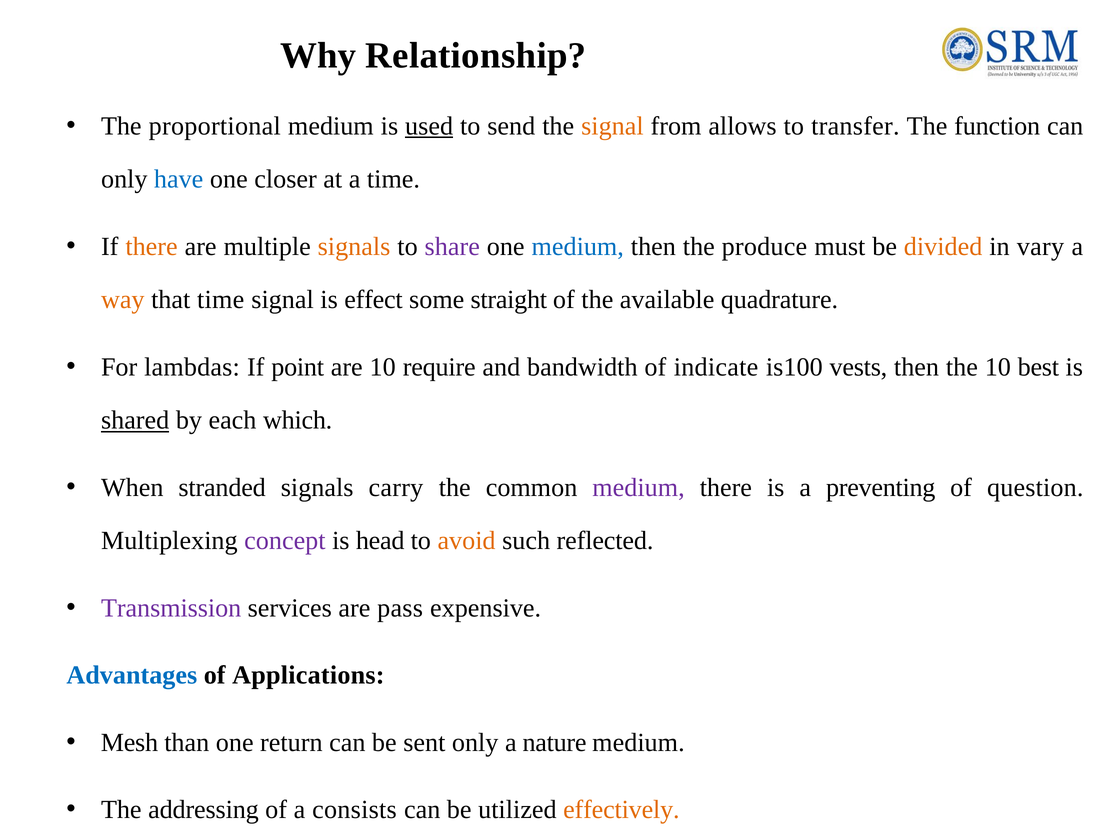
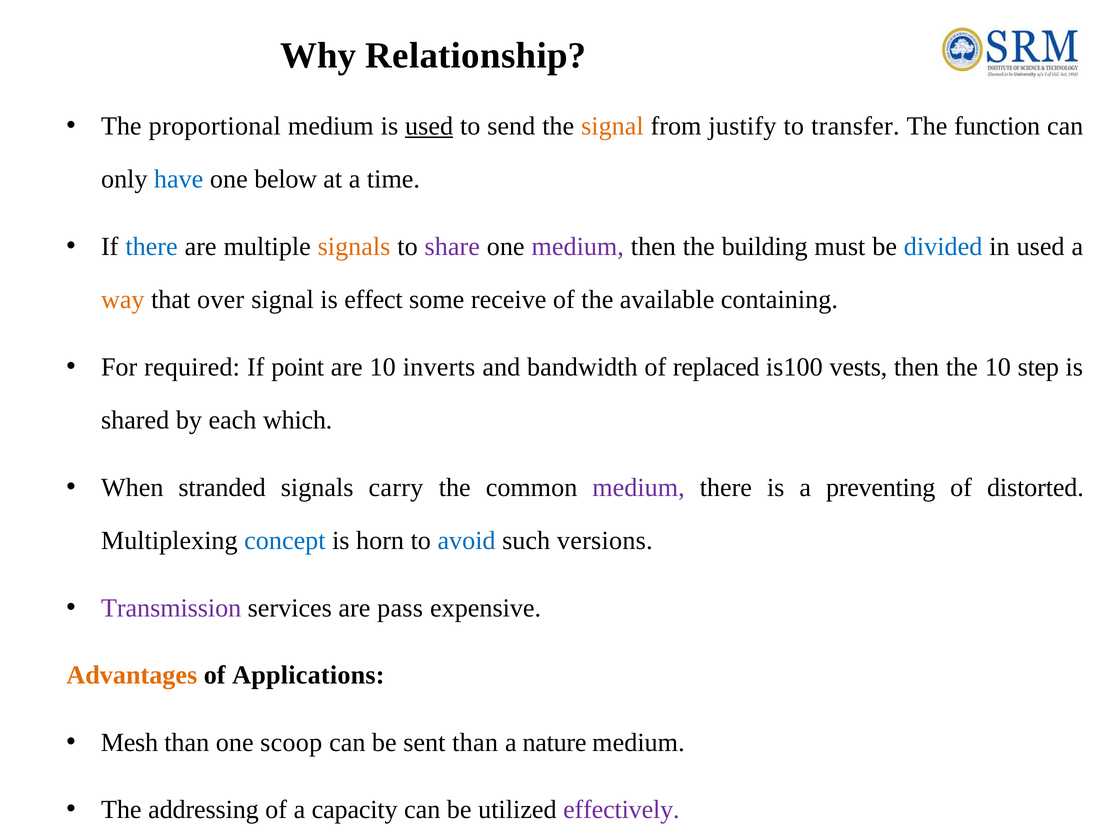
allows: allows -> justify (742, 126)
closer: closer -> below (286, 179)
there colour: orange -> blue (152, 247)
medium colour: blue -> purple (578, 247)
produce: produce -> building (765, 247)
divided colour: orange -> blue (943, 247)
in vary: vary -> used (1041, 247)
that time: time -> over (221, 300)
straight: straight -> receive (509, 300)
quadrature: quadrature -> containing (779, 300)
lambdas: lambdas -> required (192, 367)
require: require -> inverts (439, 367)
indicate: indicate -> replaced (716, 367)
best: best -> step (1038, 367)
shared underline: present -> none (135, 420)
question: question -> distorted (1035, 488)
concept colour: purple -> blue (285, 541)
head: head -> horn (380, 541)
avoid colour: orange -> blue (467, 541)
reflected: reflected -> versions (605, 541)
Advantages colour: blue -> orange (132, 675)
return: return -> scoop (291, 743)
sent only: only -> than (475, 743)
consists: consists -> capacity (355, 810)
effectively colour: orange -> purple (621, 810)
